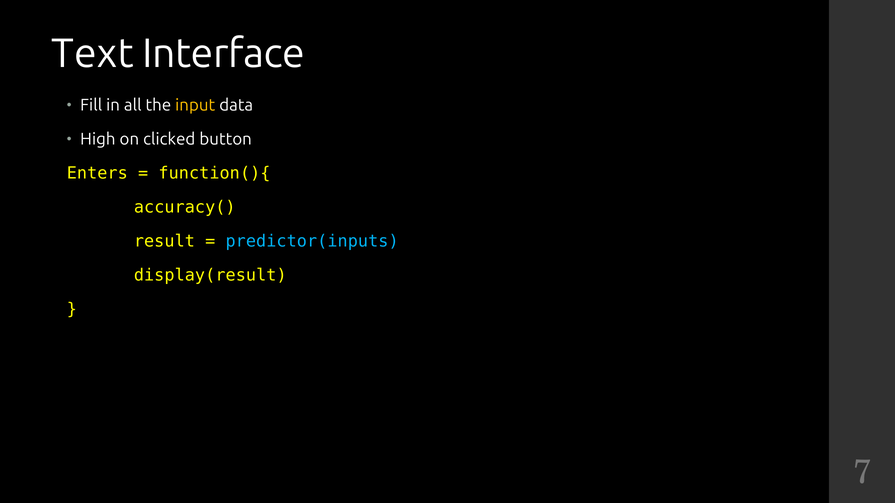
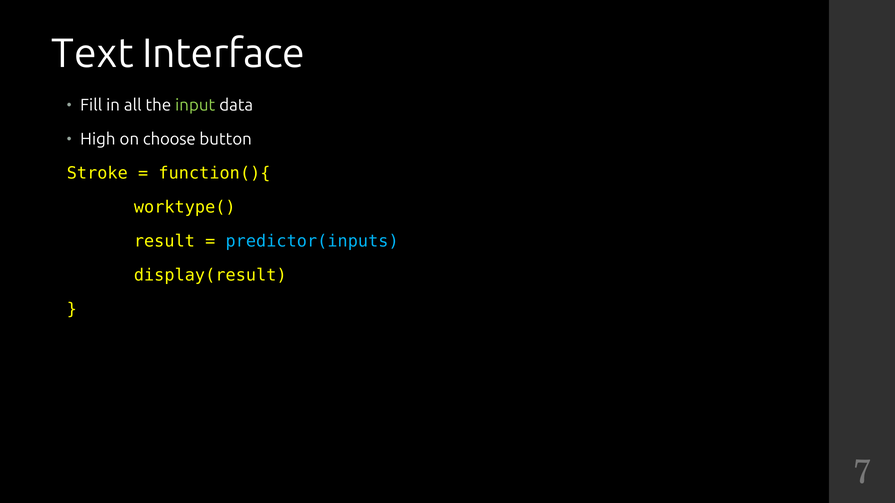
input colour: yellow -> light green (195, 105)
clicked: clicked -> choose (169, 139)
Enters: Enters -> Stroke (97, 173)
accuracy(: accuracy( -> worktype( (185, 208)
